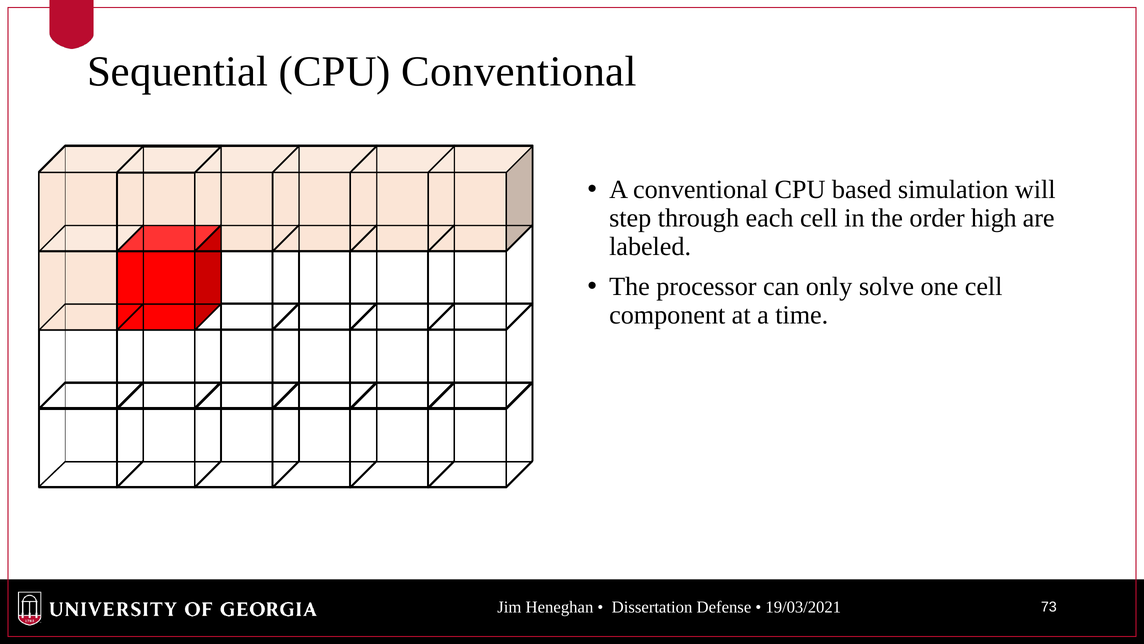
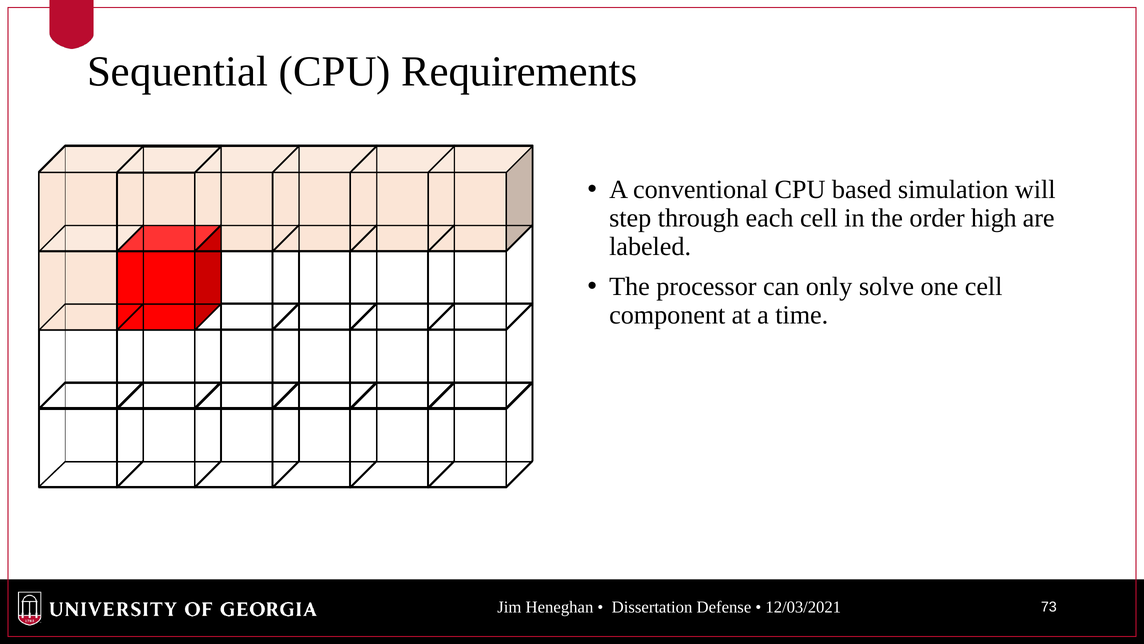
CPU Conventional: Conventional -> Requirements (519, 72)
19/03/2021: 19/03/2021 -> 12/03/2021 (803, 607)
